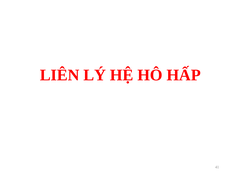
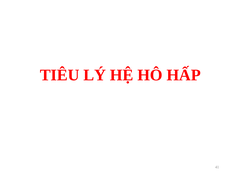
LIÊN: LIÊN -> TIÊU (60, 75)
